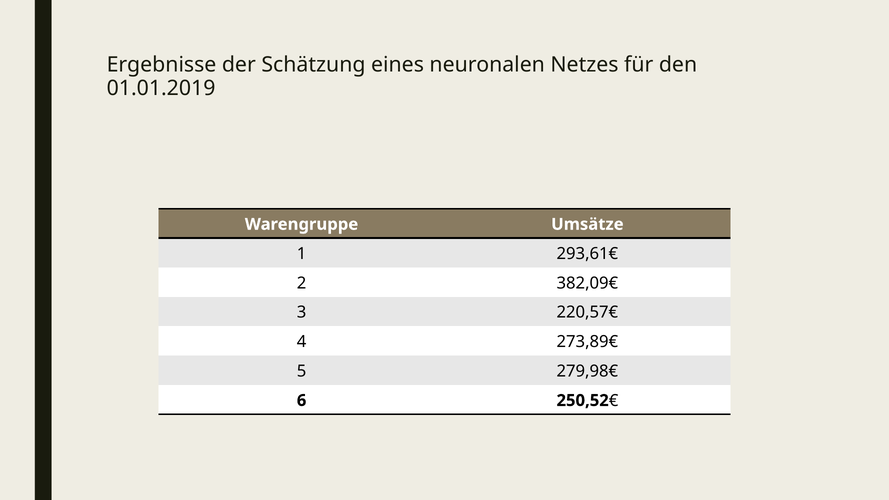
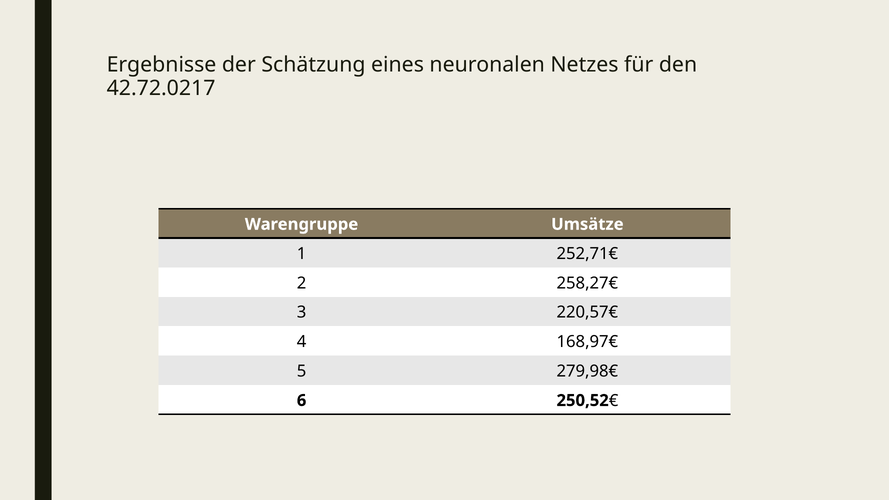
01.01.2019: 01.01.2019 -> 42.72.0217 (161, 88)
293,61€: 293,61€ -> 252,71€ (587, 254)
382,09€: 382,09€ -> 258,27€ (587, 283)
273,89€: 273,89€ -> 168,97€ (587, 342)
